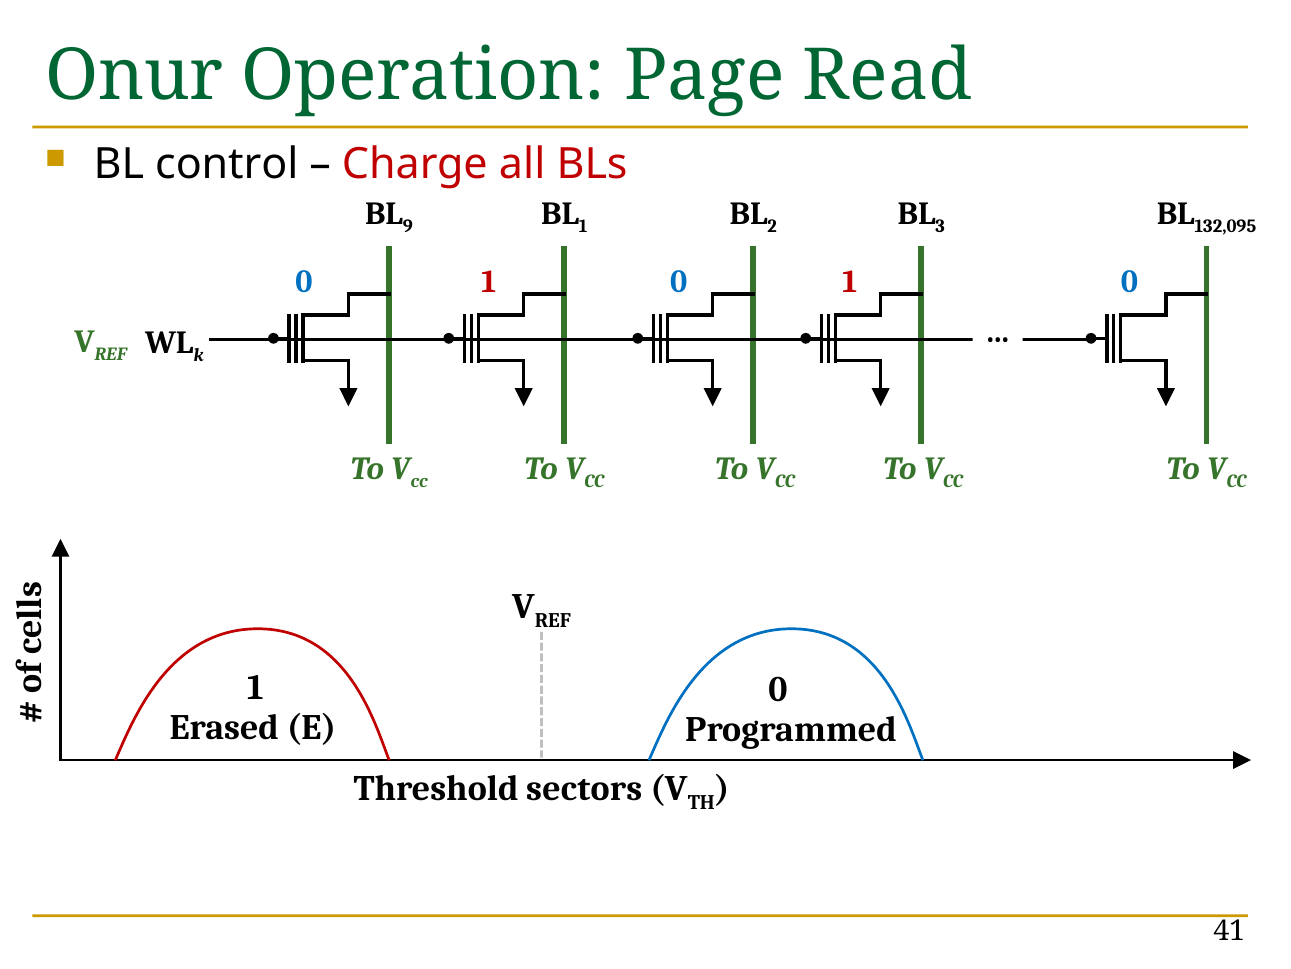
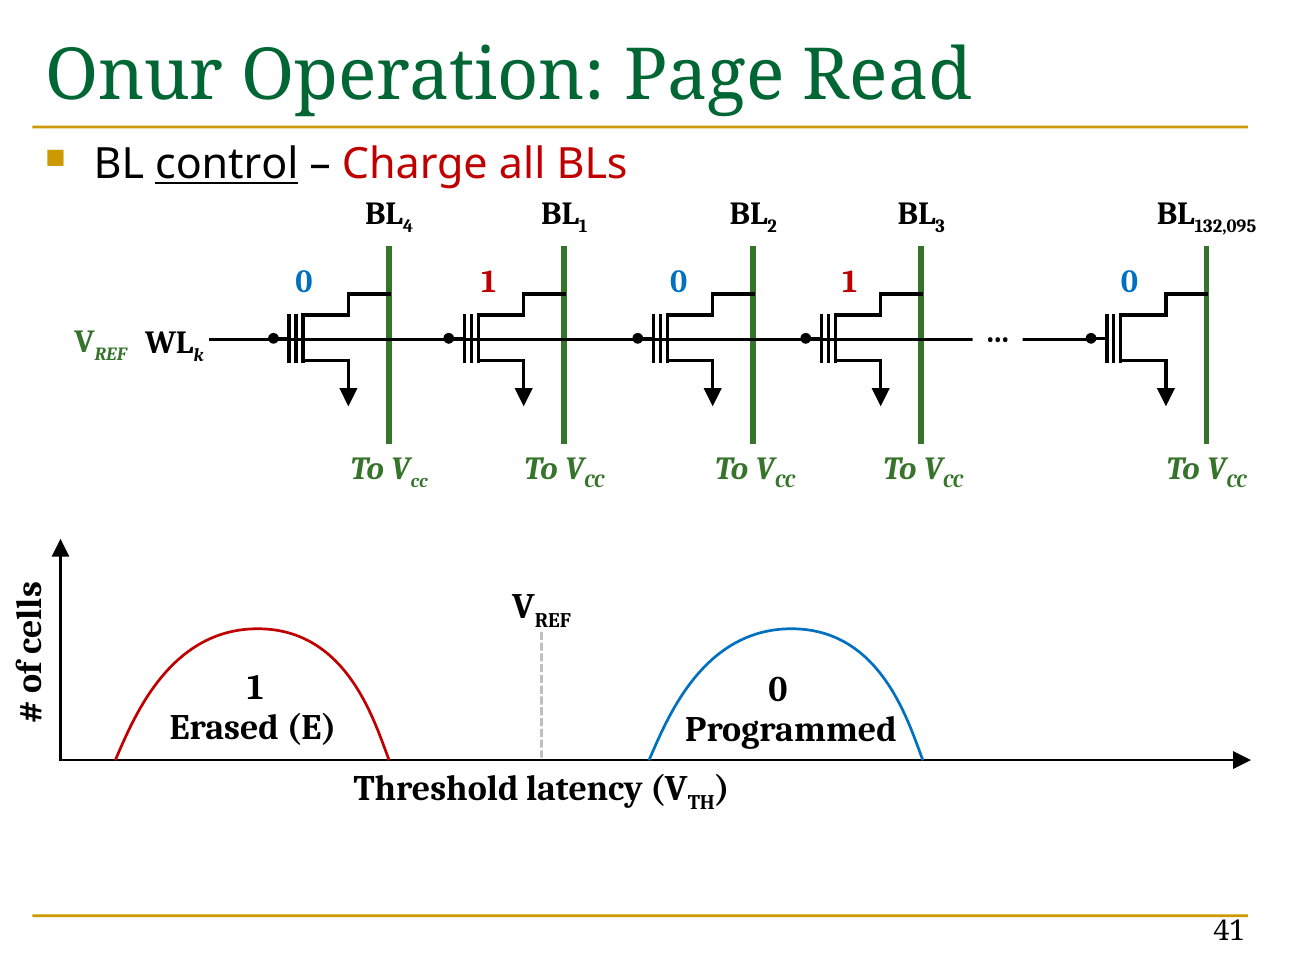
control underline: none -> present (227, 164)
9: 9 -> 4 (408, 227)
sectors: sectors -> latency (584, 788)
